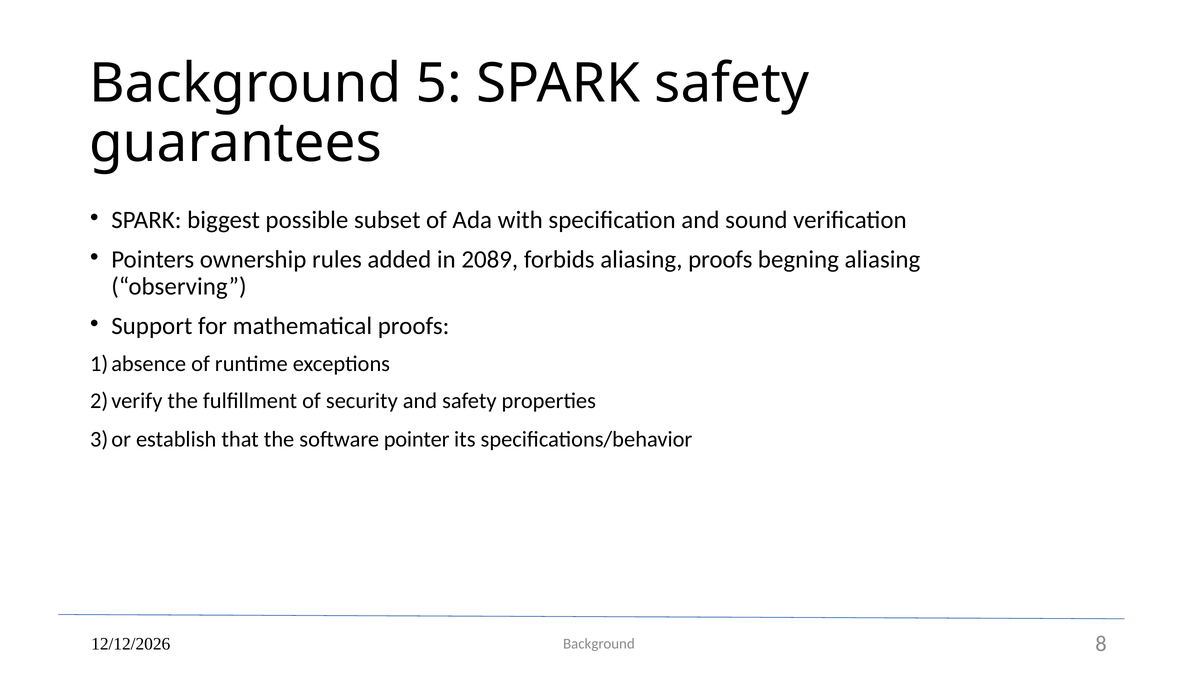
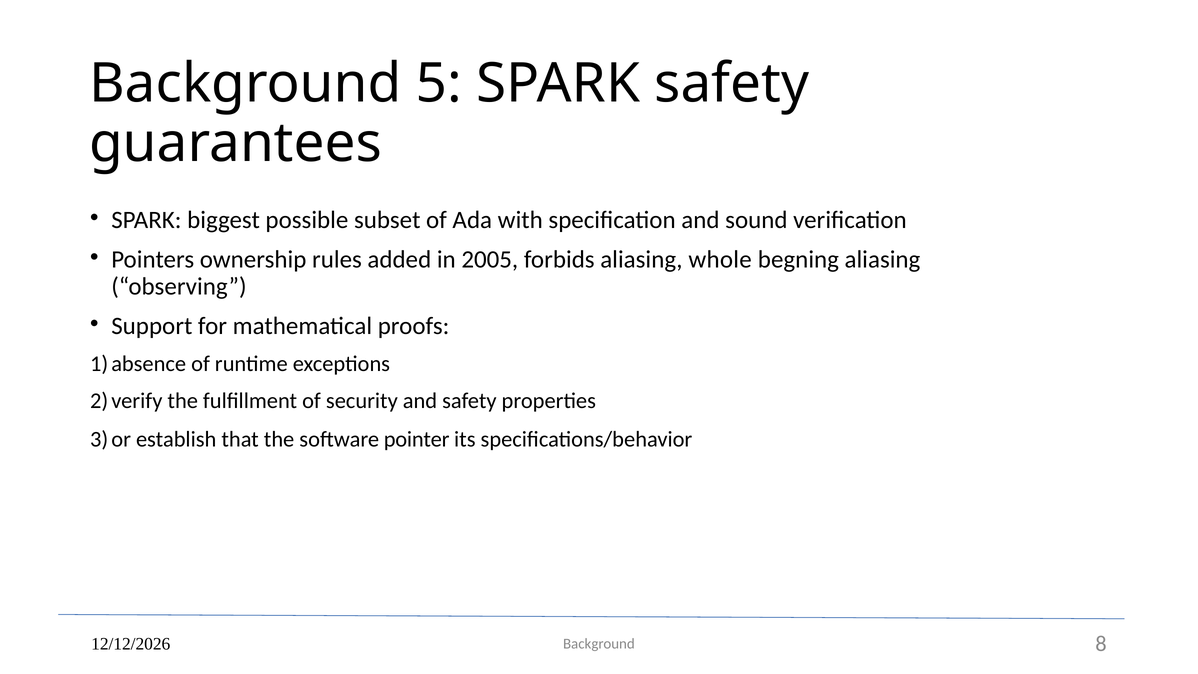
2089: 2089 -> 2005 (490, 259)
aliasing proofs: proofs -> whole (720, 259)
